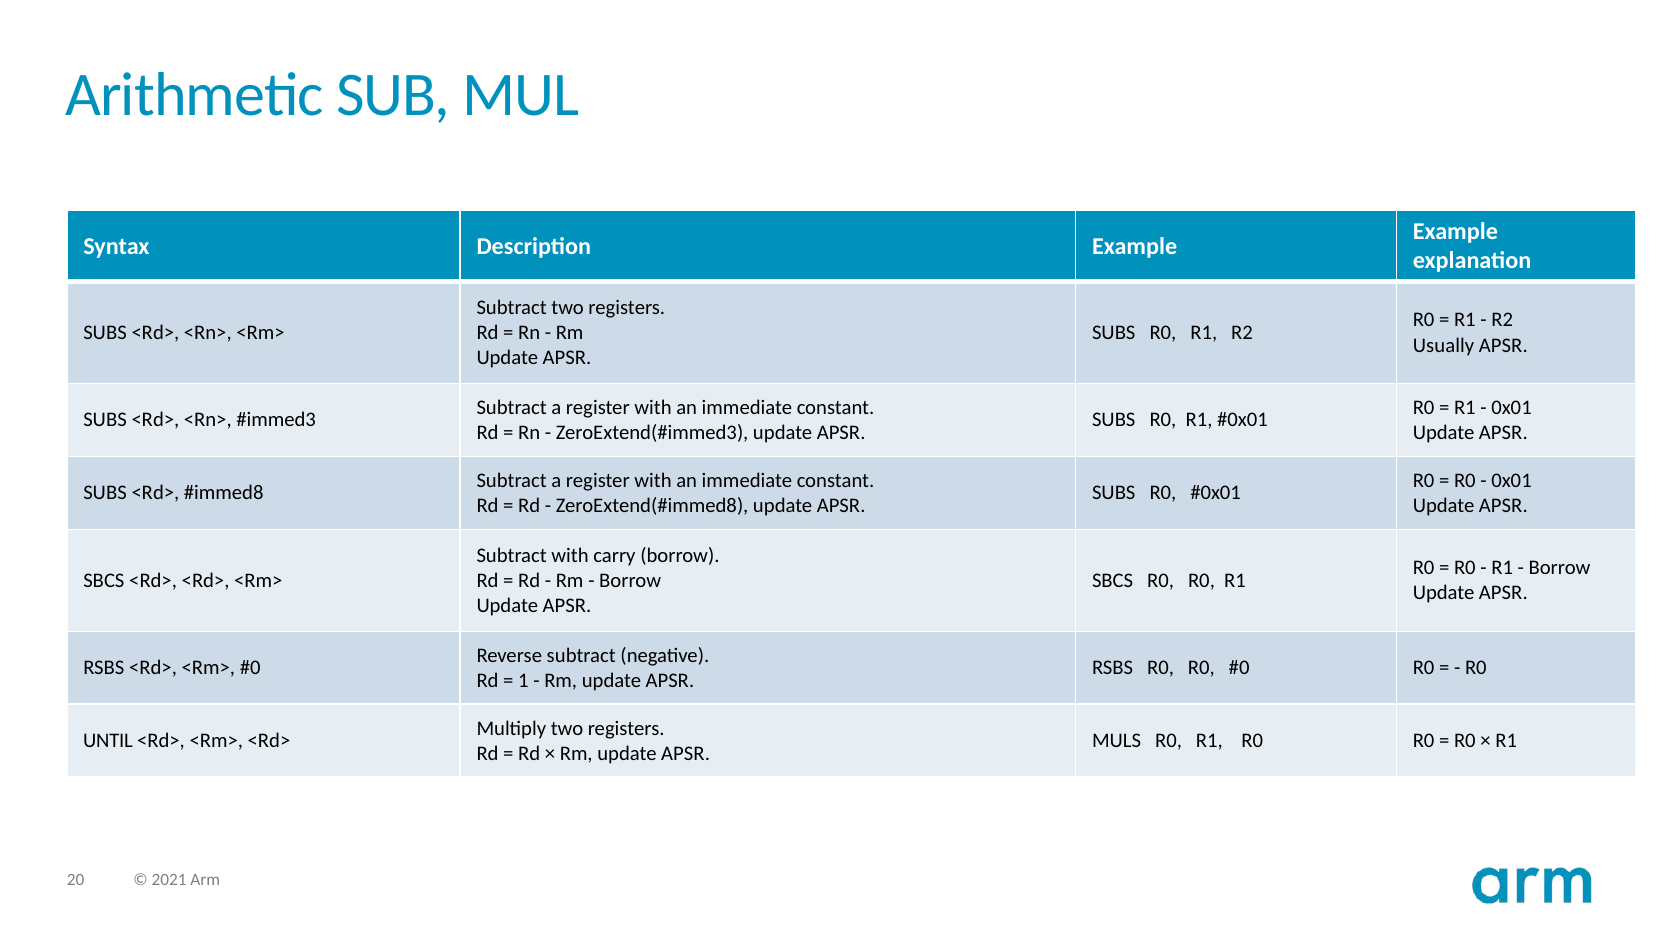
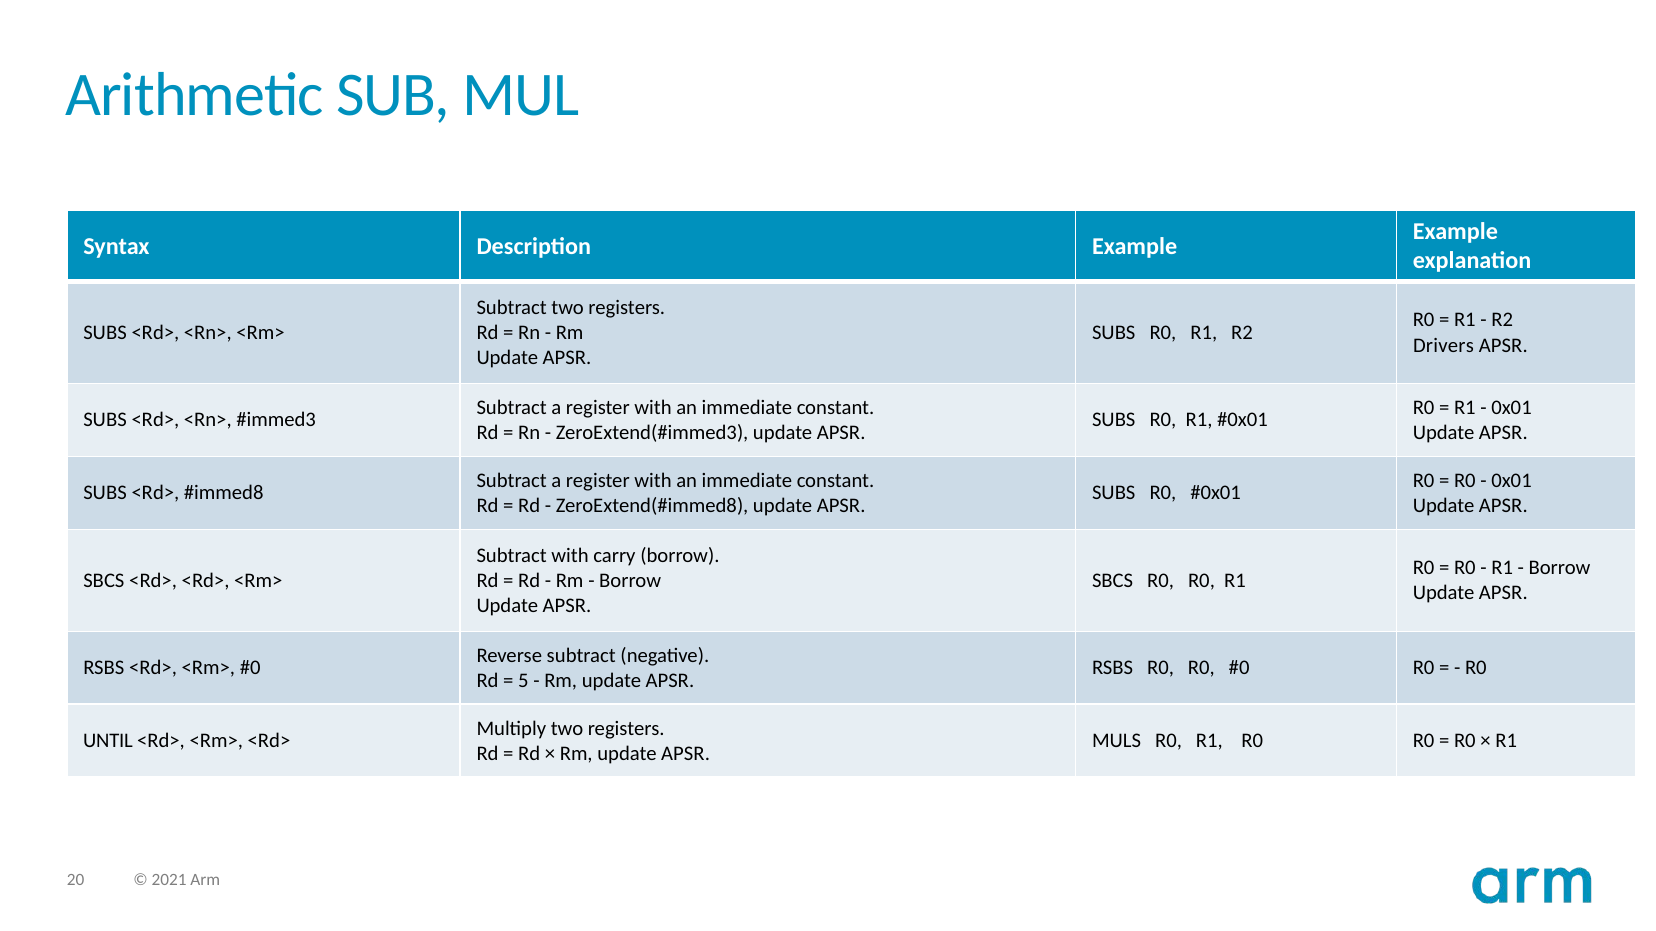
Usually: Usually -> Drivers (1443, 346)
1: 1 -> 5 (523, 681)
